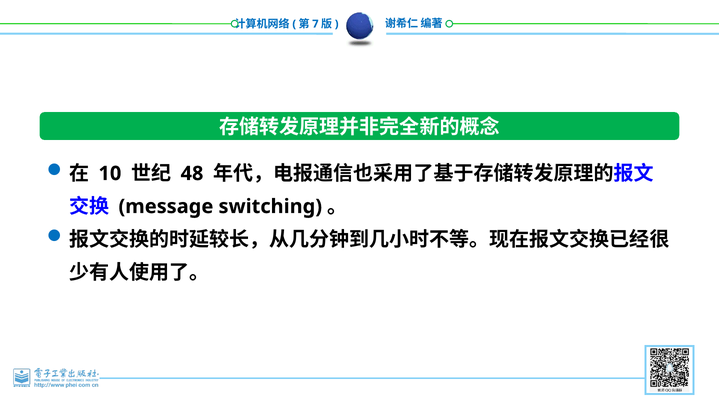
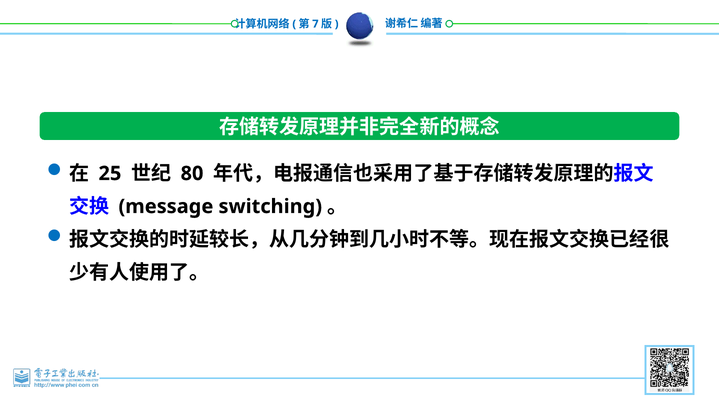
10: 10 -> 25 (110, 173)
48: 48 -> 80 (192, 173)
